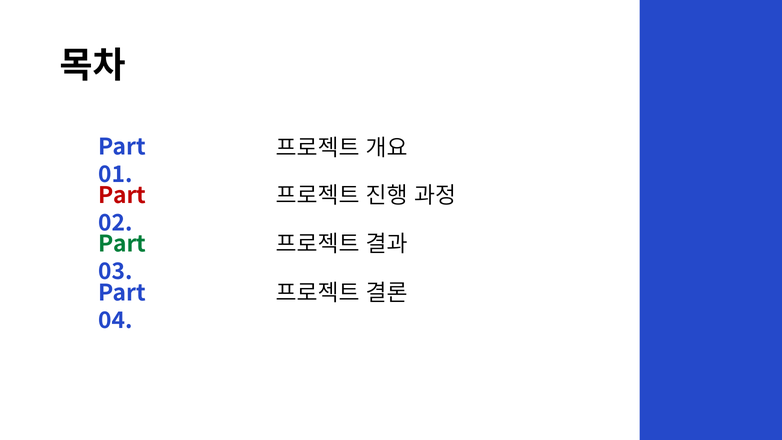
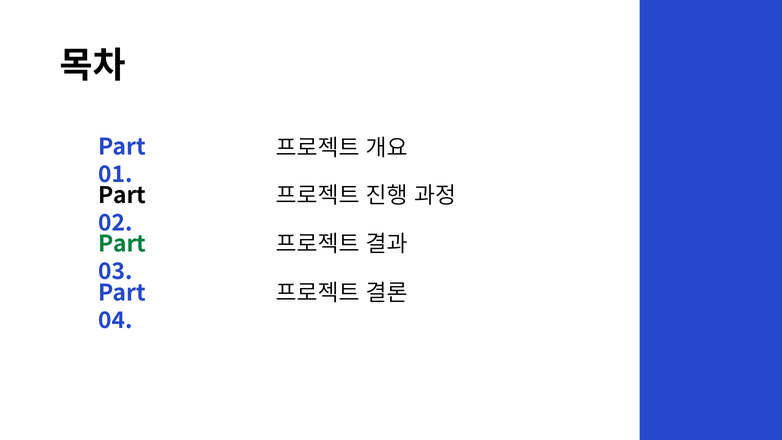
Part colour: red -> black (122, 196)
